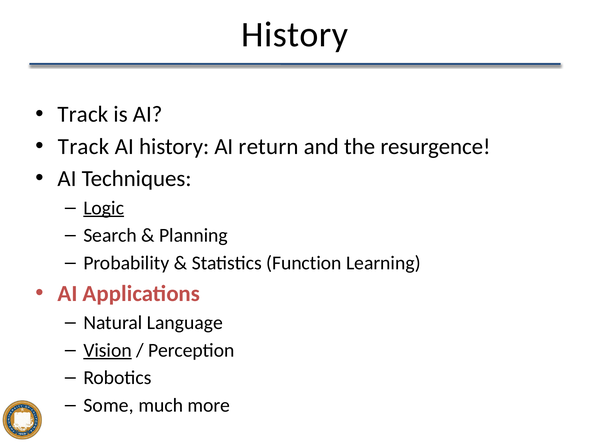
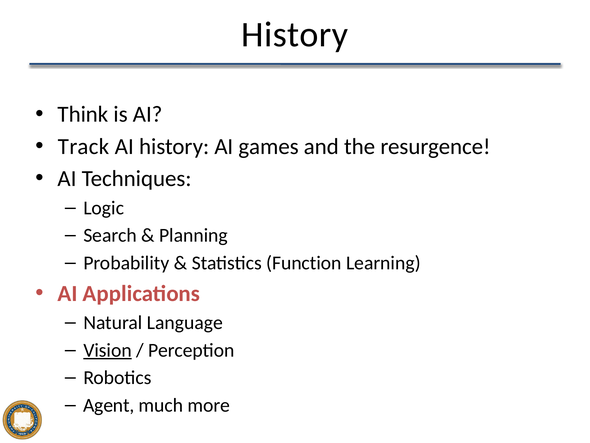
Track: Track -> Think (83, 114)
return: return -> games (269, 146)
Logic underline: present -> none (104, 208)
Some: Some -> Agent (109, 405)
